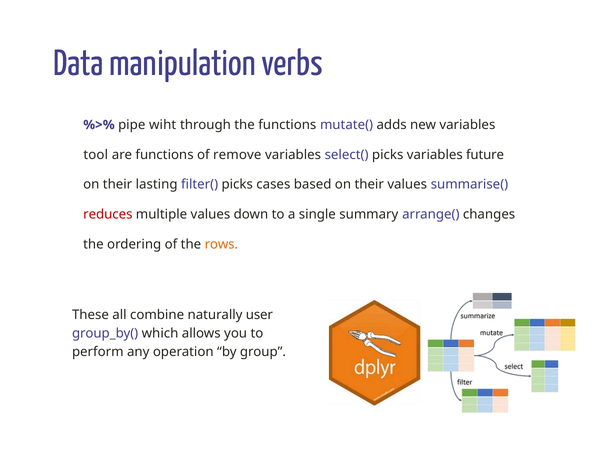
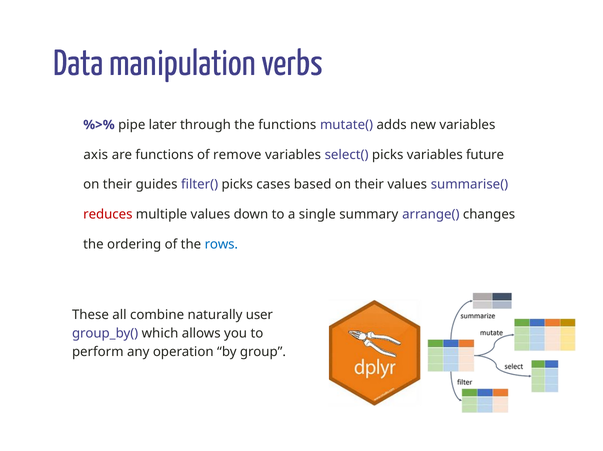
wiht: wiht -> later (163, 125)
tool: tool -> axis (96, 155)
lasting: lasting -> guides (157, 185)
rows colour: orange -> blue (221, 245)
